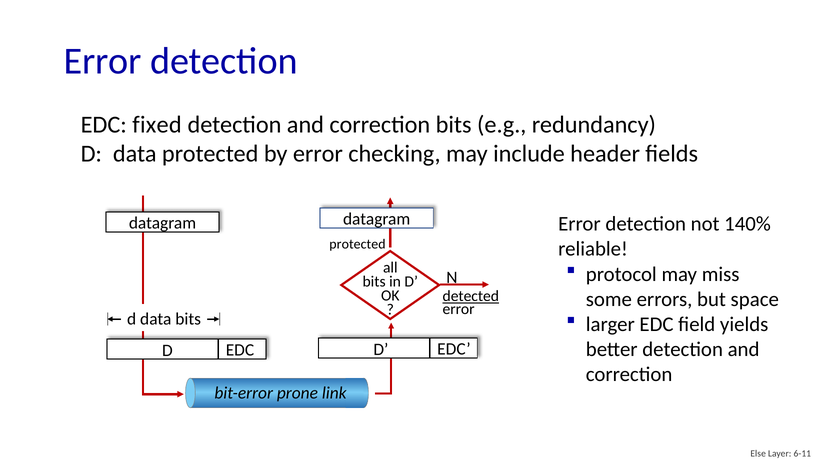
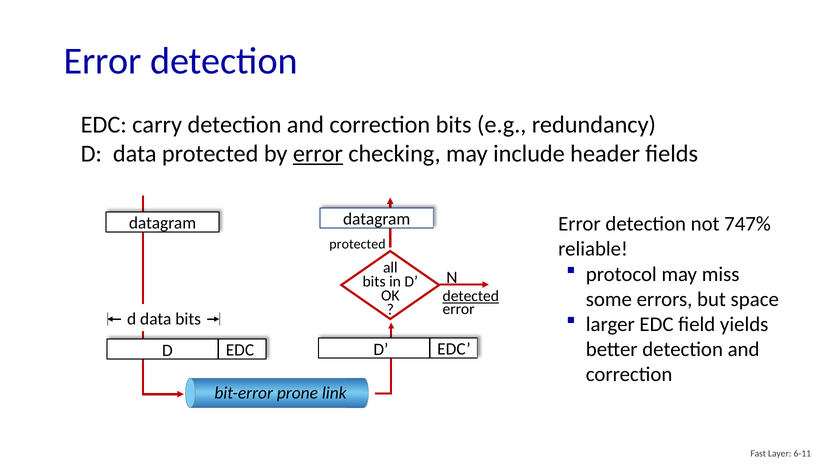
fixed: fixed -> carry (157, 124)
error underline: none -> present (318, 154)
140%: 140% -> 747% (748, 224)
Else: Else -> Fast (758, 453)
